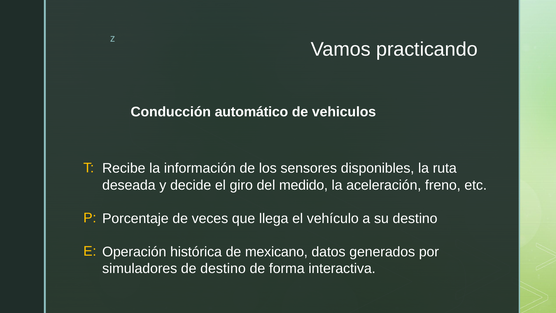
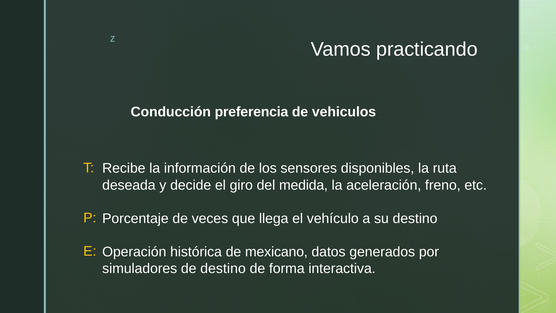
automático: automático -> preferencia (251, 112)
medido: medido -> medida (304, 185)
